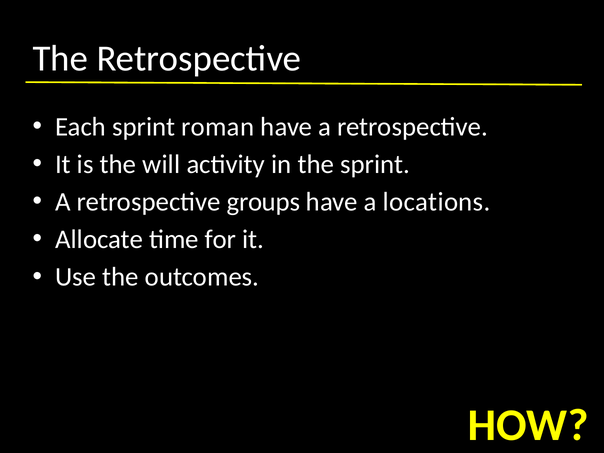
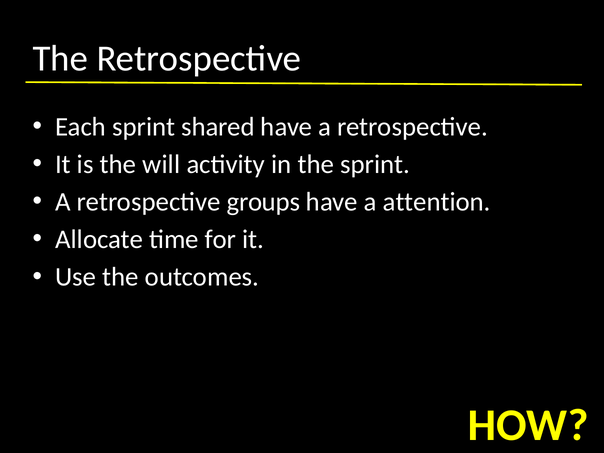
roman: roman -> shared (218, 127)
locations: locations -> attention (437, 202)
